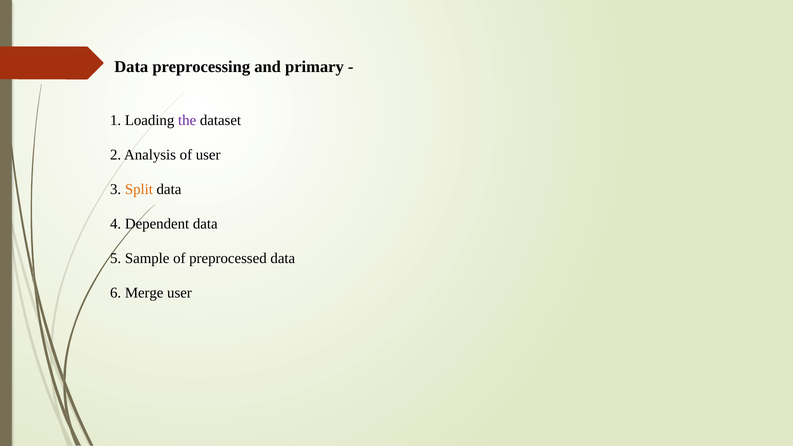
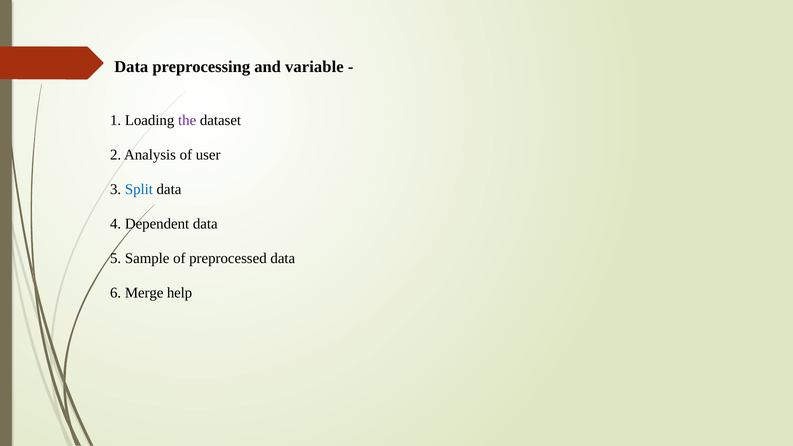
primary: primary -> variable (314, 67)
Split colour: orange -> blue (139, 189)
Merge user: user -> help (180, 293)
